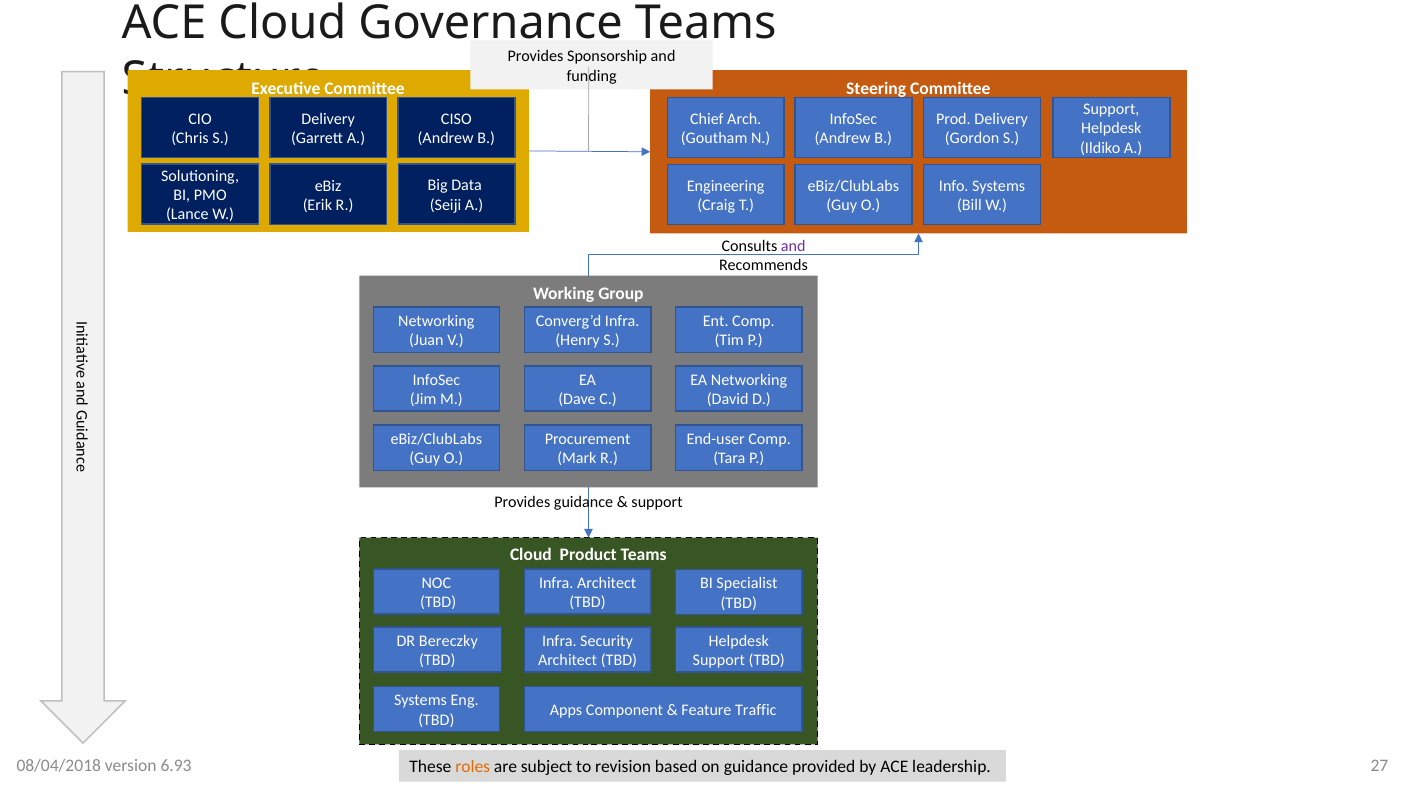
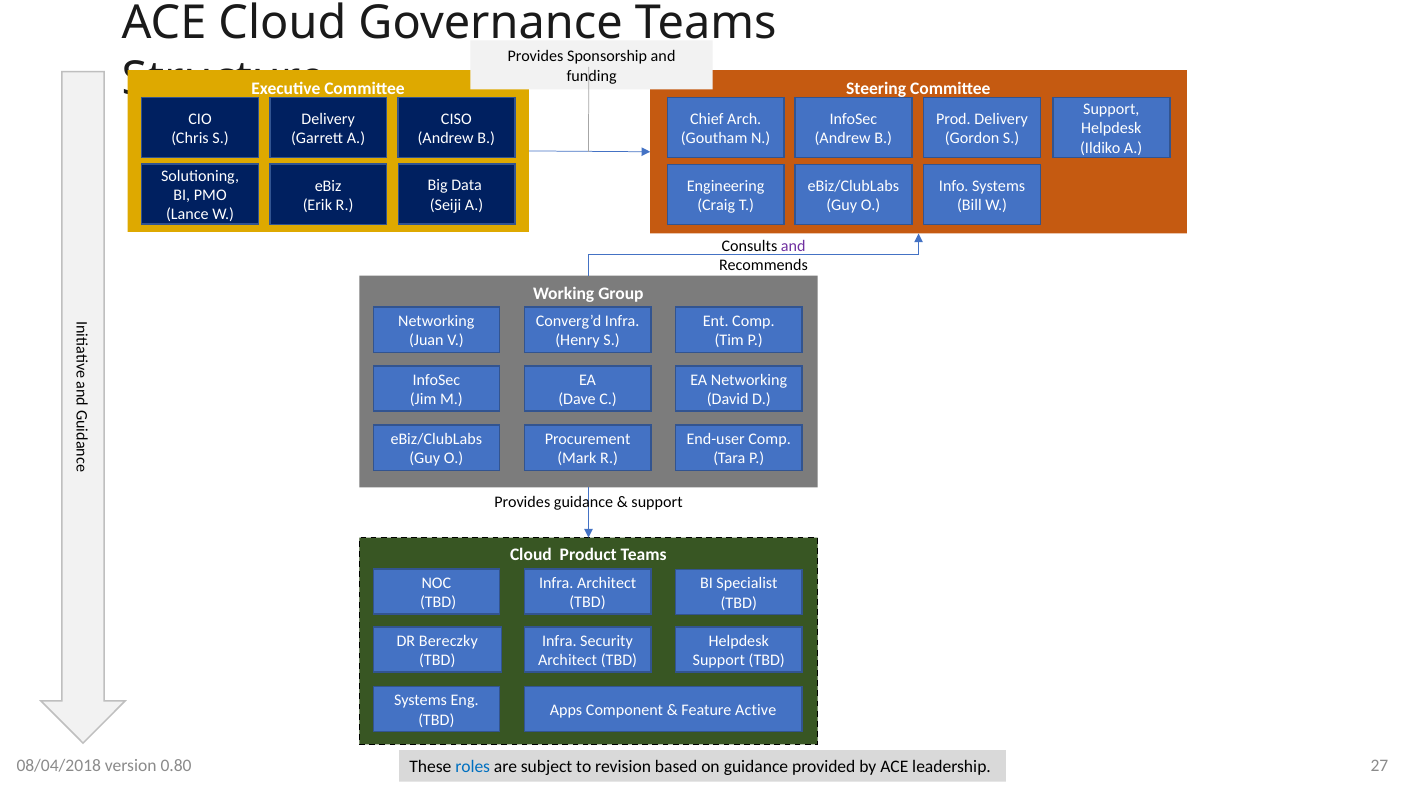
Traffic: Traffic -> Active (756, 710)
6.93: 6.93 -> 0.80 (176, 765)
roles colour: orange -> blue (473, 766)
